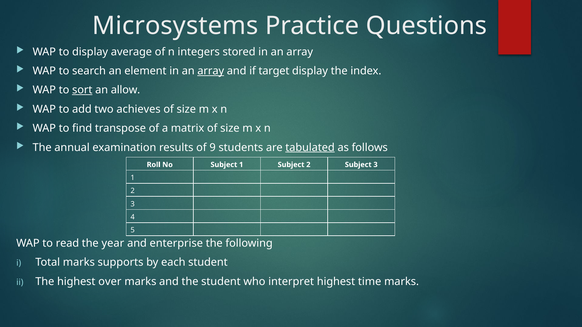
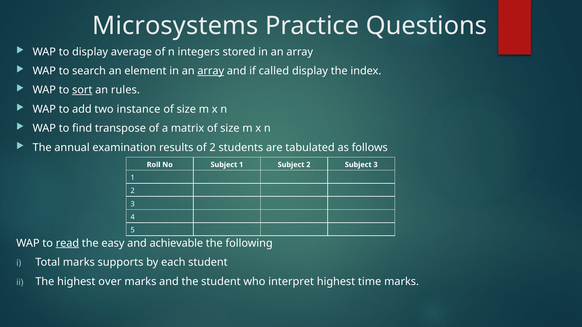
target: target -> called (274, 71)
allow: allow -> rules (125, 90)
achieves: achieves -> instance (138, 109)
of 9: 9 -> 2 (213, 148)
tabulated underline: present -> none (310, 148)
read underline: none -> present (67, 243)
year: year -> easy (113, 243)
enterprise: enterprise -> achievable (176, 243)
